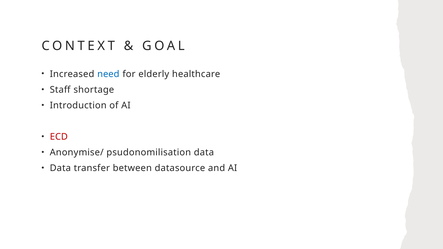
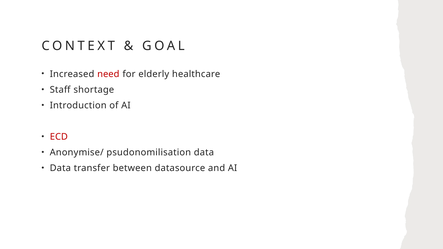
need colour: blue -> red (108, 74)
